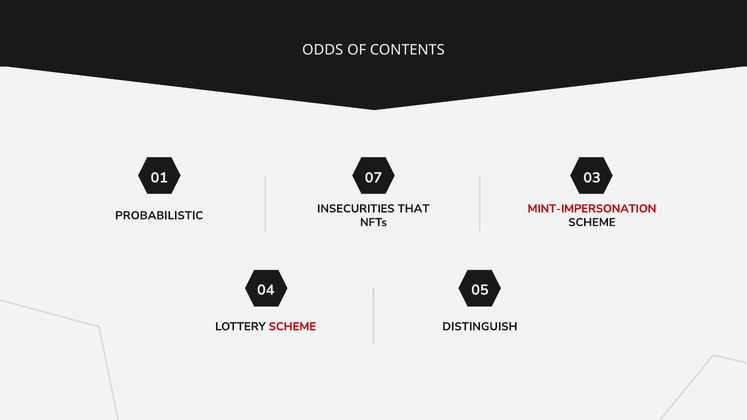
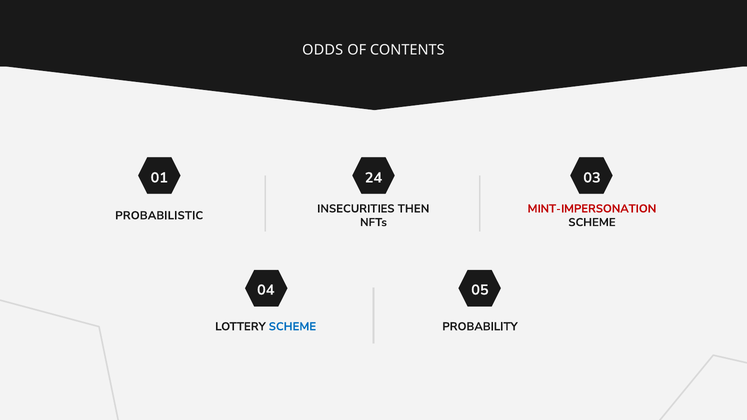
07: 07 -> 24 (373, 178)
THAT: THAT -> THEN (414, 209)
SCHEME colour: red -> blue (292, 327)
DISTINGUISH: DISTINGUISH -> PROBABILITY (480, 327)
